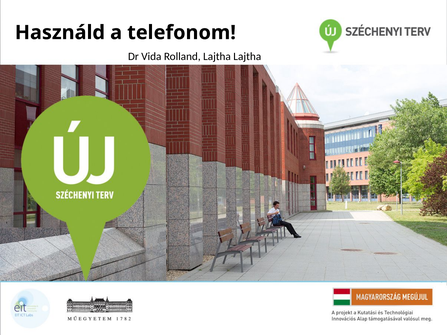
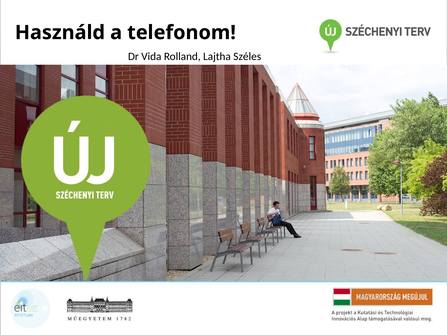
Lajtha Lajtha: Lajtha -> Széles (247, 56)
